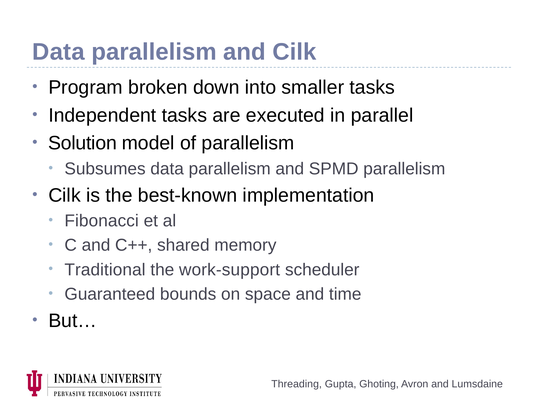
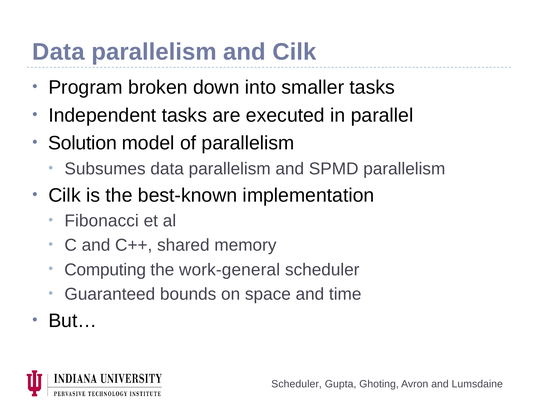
Traditional: Traditional -> Computing (105, 269)
work-support: work-support -> work-general (230, 269)
Threading: Threading -> Scheduler (297, 384)
